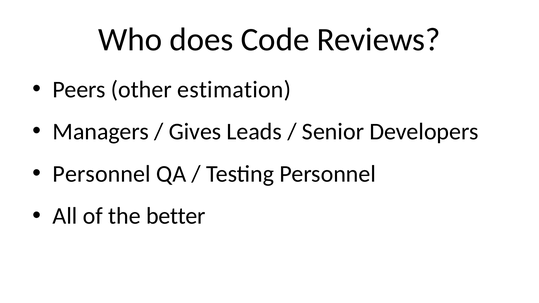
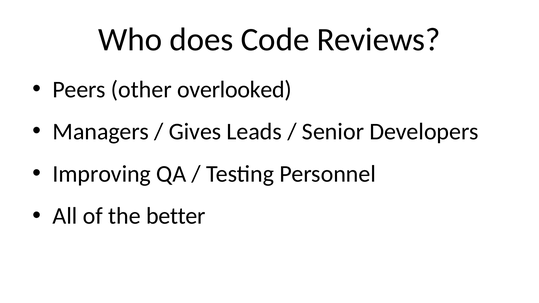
estimation: estimation -> overlooked (234, 89)
Personnel: Personnel -> Improving (102, 174)
